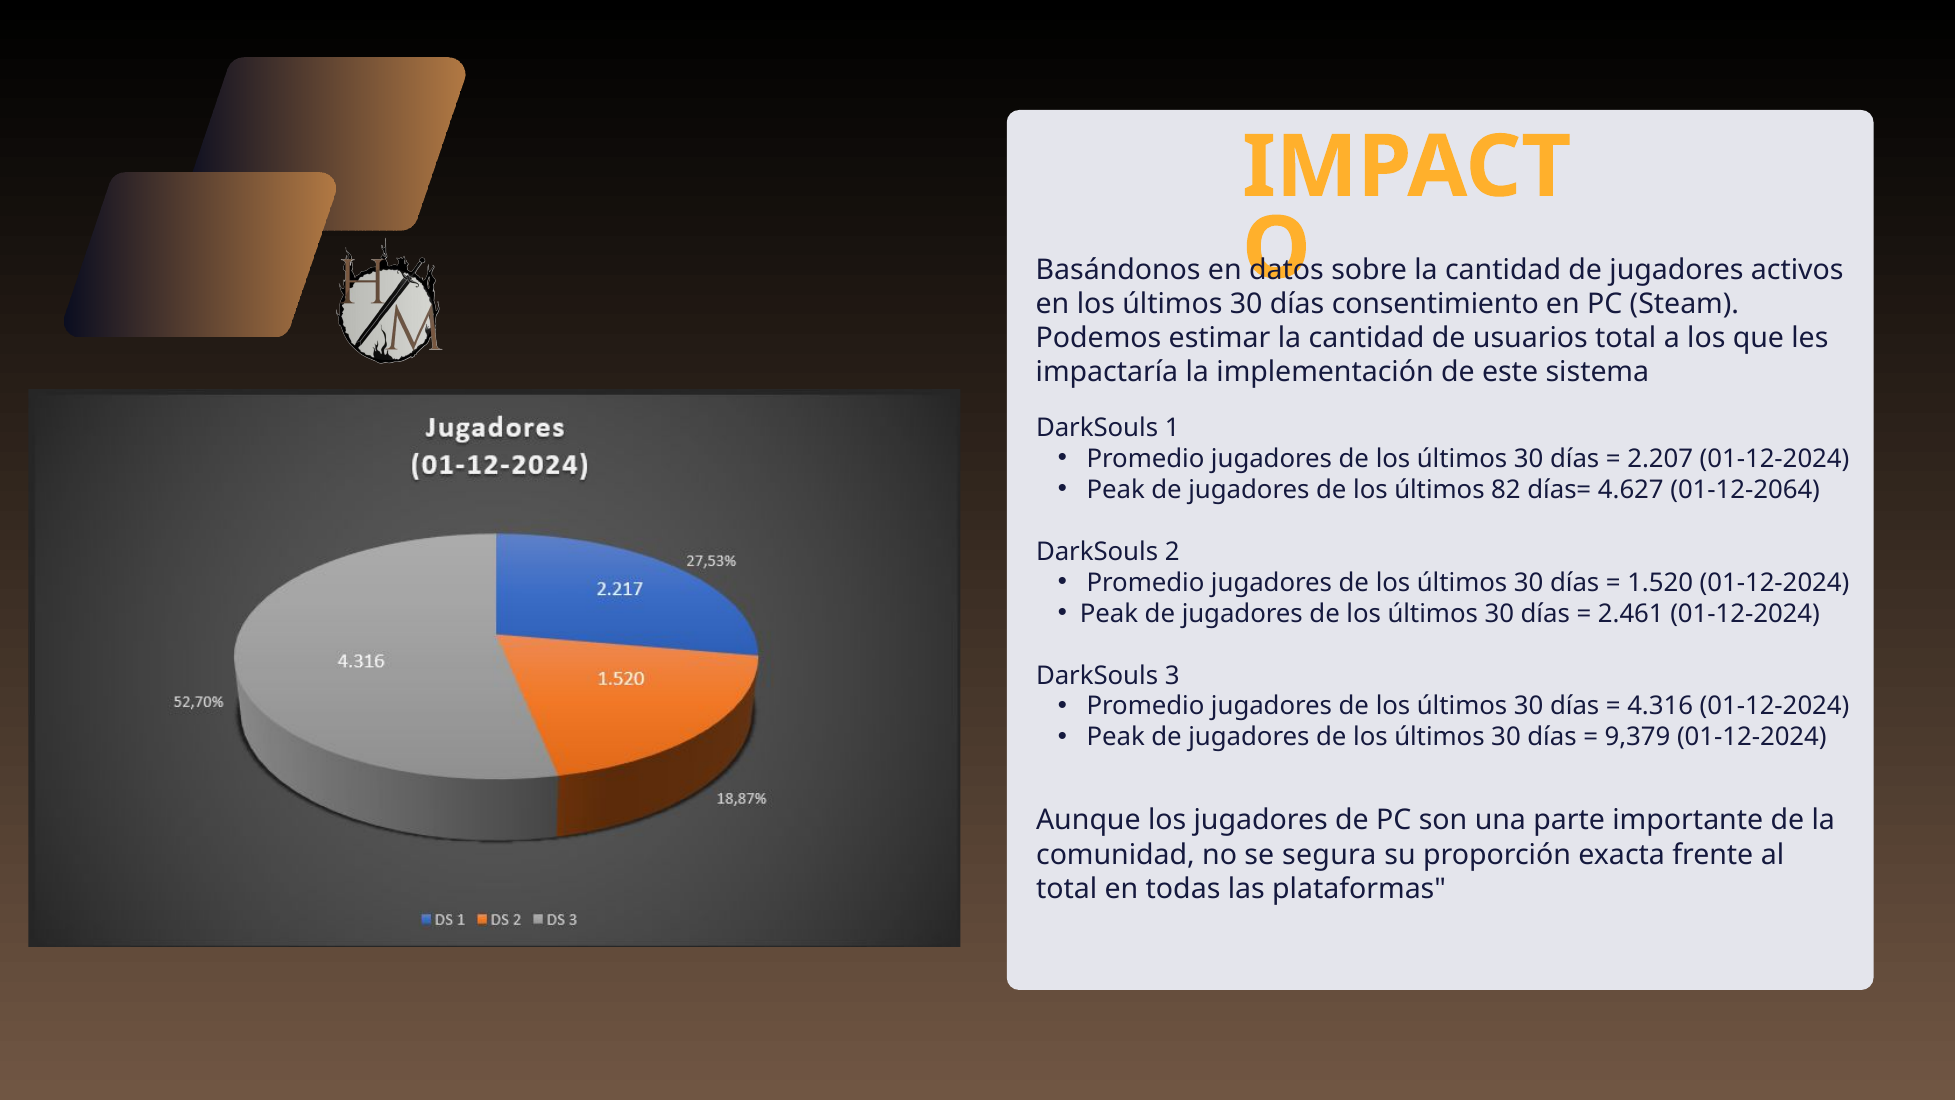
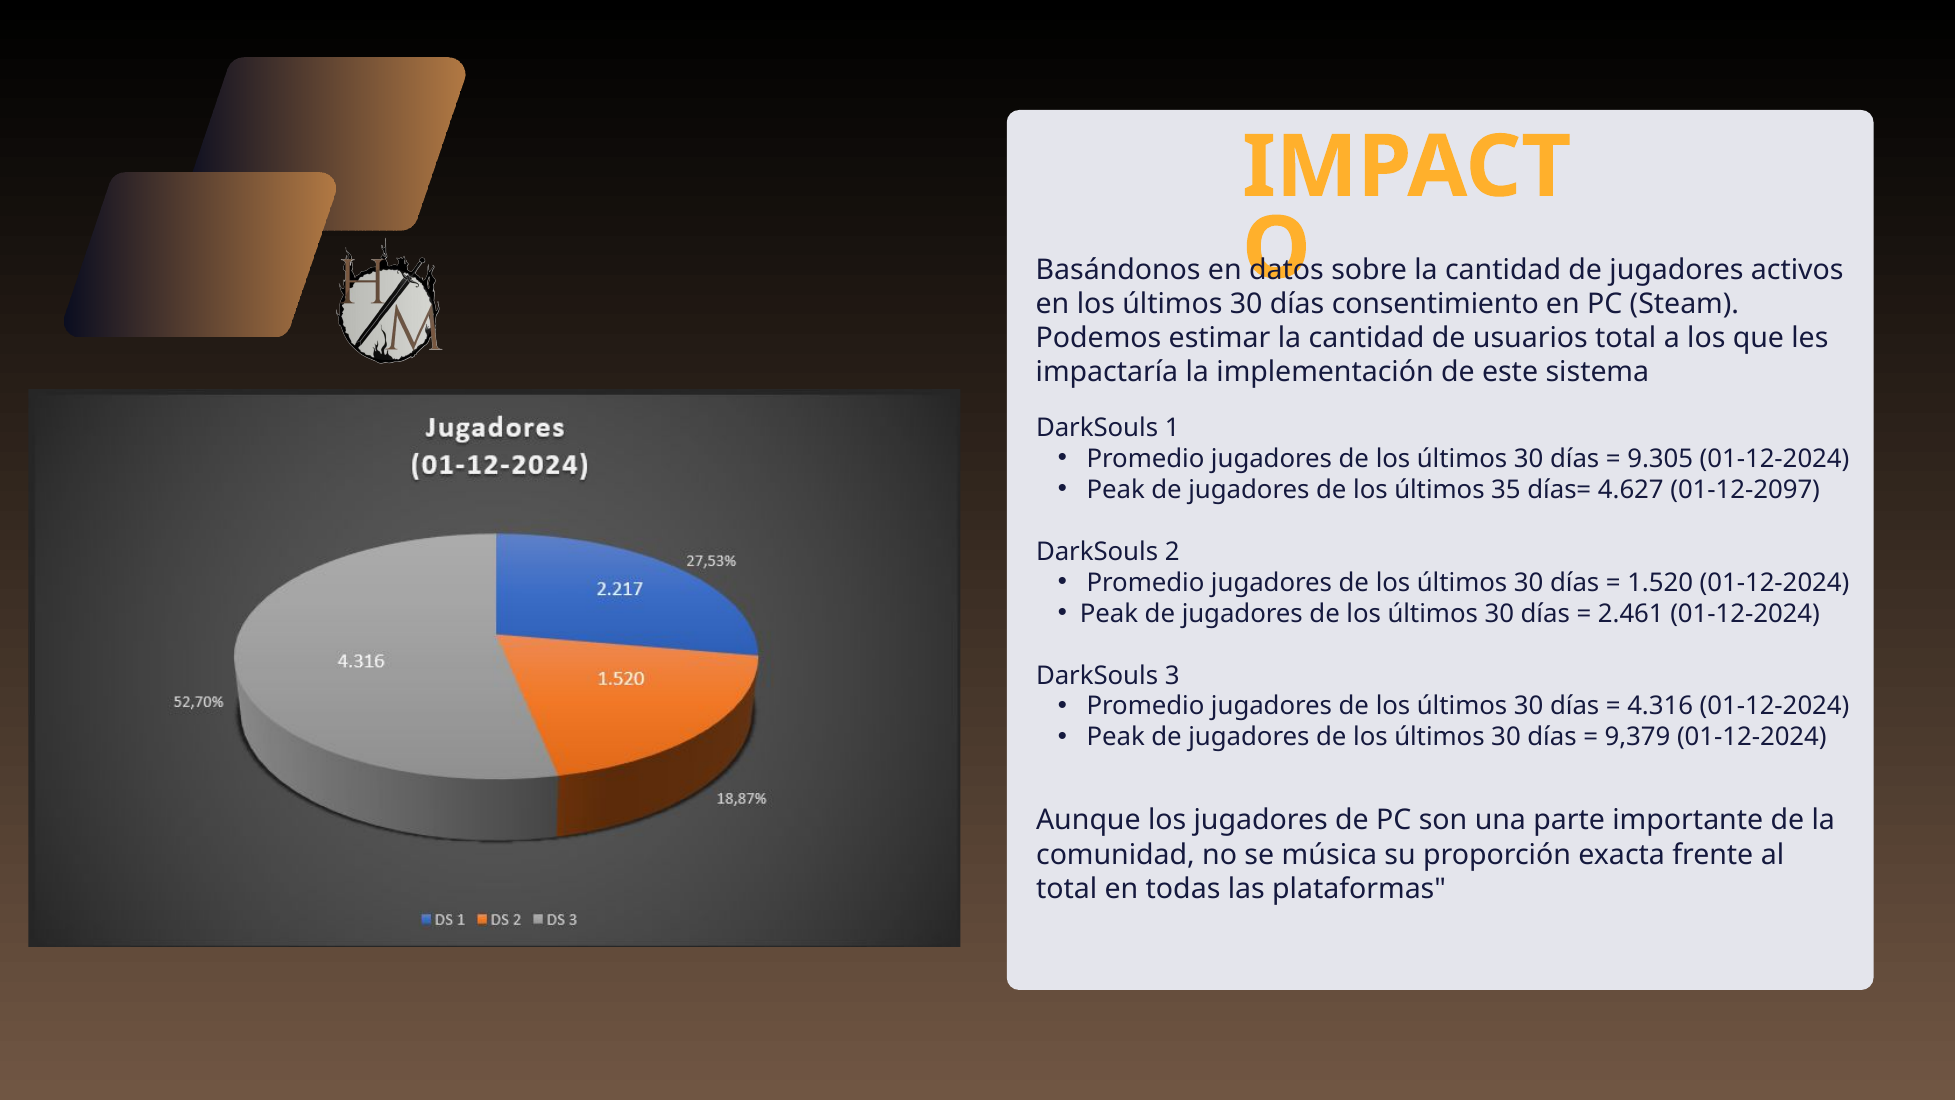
2.207: 2.207 -> 9.305 (1660, 459)
82: 82 -> 35 (1506, 490)
01-12-2064: 01-12-2064 -> 01-12-2097 (1745, 490)
segura: segura -> música (1329, 854)
